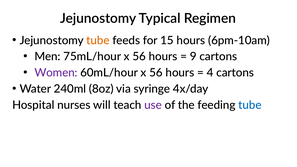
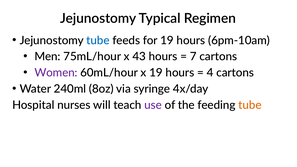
tube colour: orange -> blue (98, 40)
for 15: 15 -> 19 (167, 40)
75mL/hour x 56: 56 -> 43 (139, 57)
9: 9 -> 7 (193, 57)
60mL/hour x 56: 56 -> 19 (156, 73)
tube colour: blue -> orange (250, 105)
